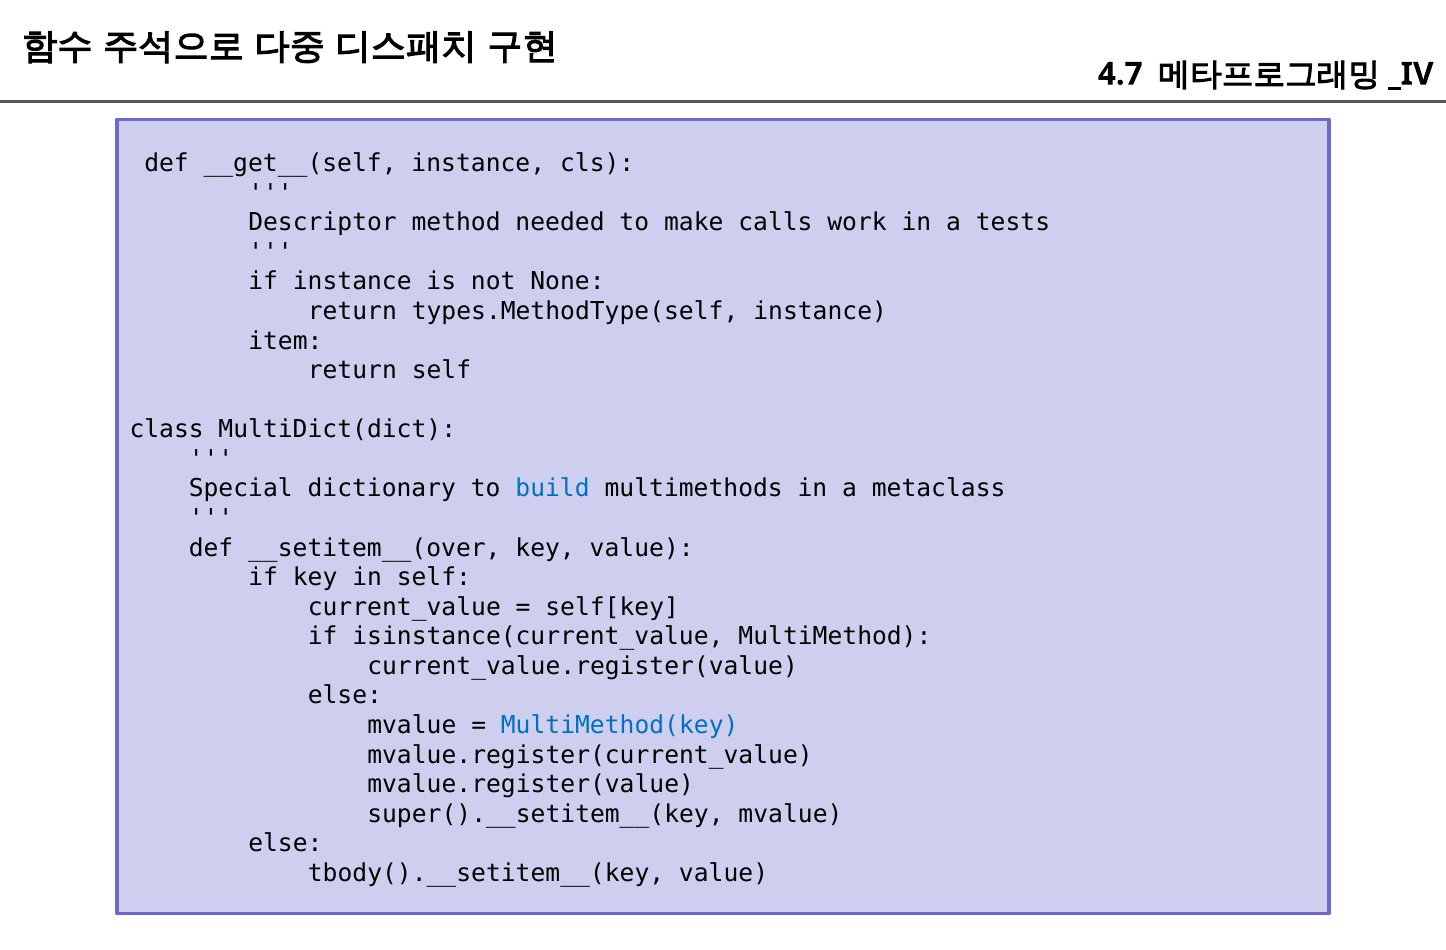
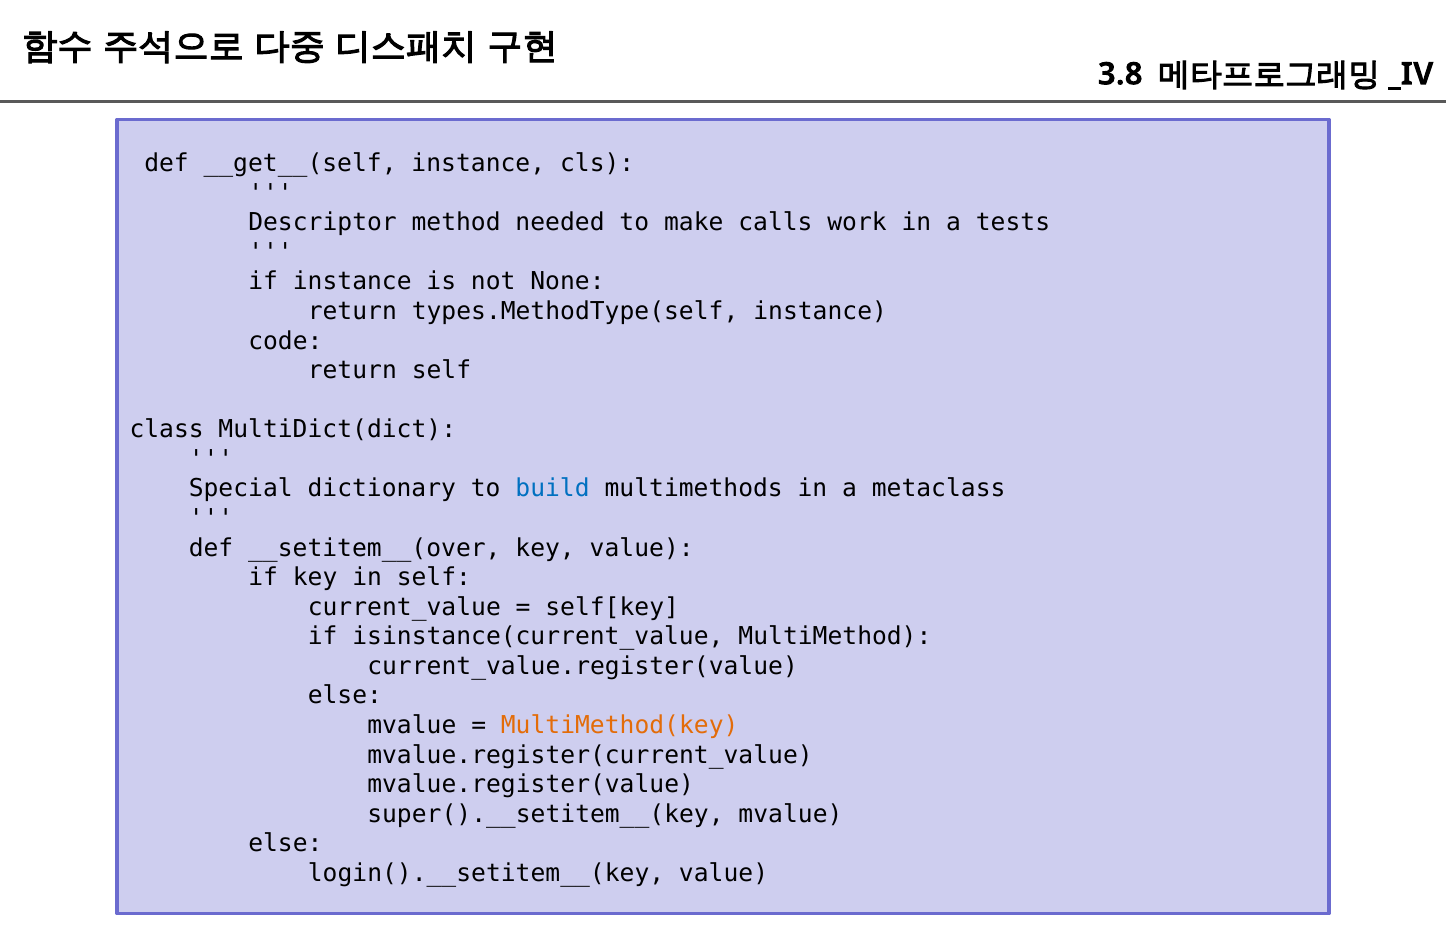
4.7: 4.7 -> 3.8 (1120, 74)
item: item -> code (285, 341)
MultiMethod(key colour: blue -> orange (620, 725)
tbody().__setitem__(key: tbody().__setitem__(key -> login().__setitem__(key (486, 873)
